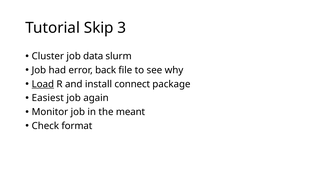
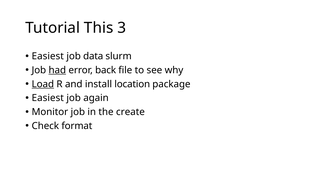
Skip: Skip -> This (99, 28)
Cluster: Cluster -> Easiest (48, 56)
had underline: none -> present (57, 70)
connect: connect -> location (132, 84)
meant: meant -> create (130, 112)
